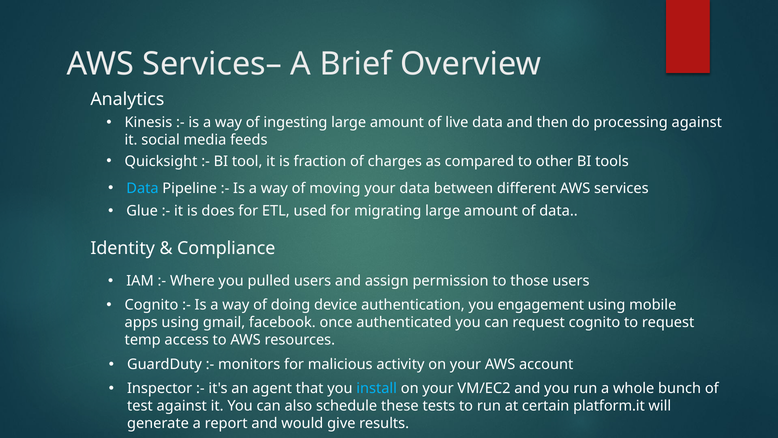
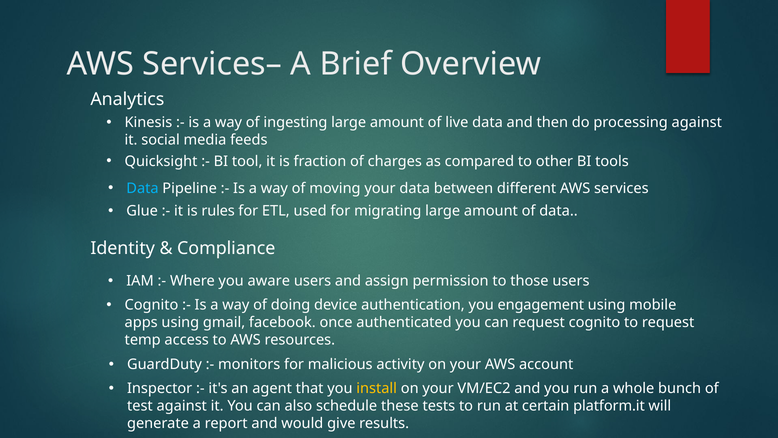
does: does -> rules (218, 211)
pulled: pulled -> aware (269, 281)
install colour: light blue -> yellow (377, 388)
